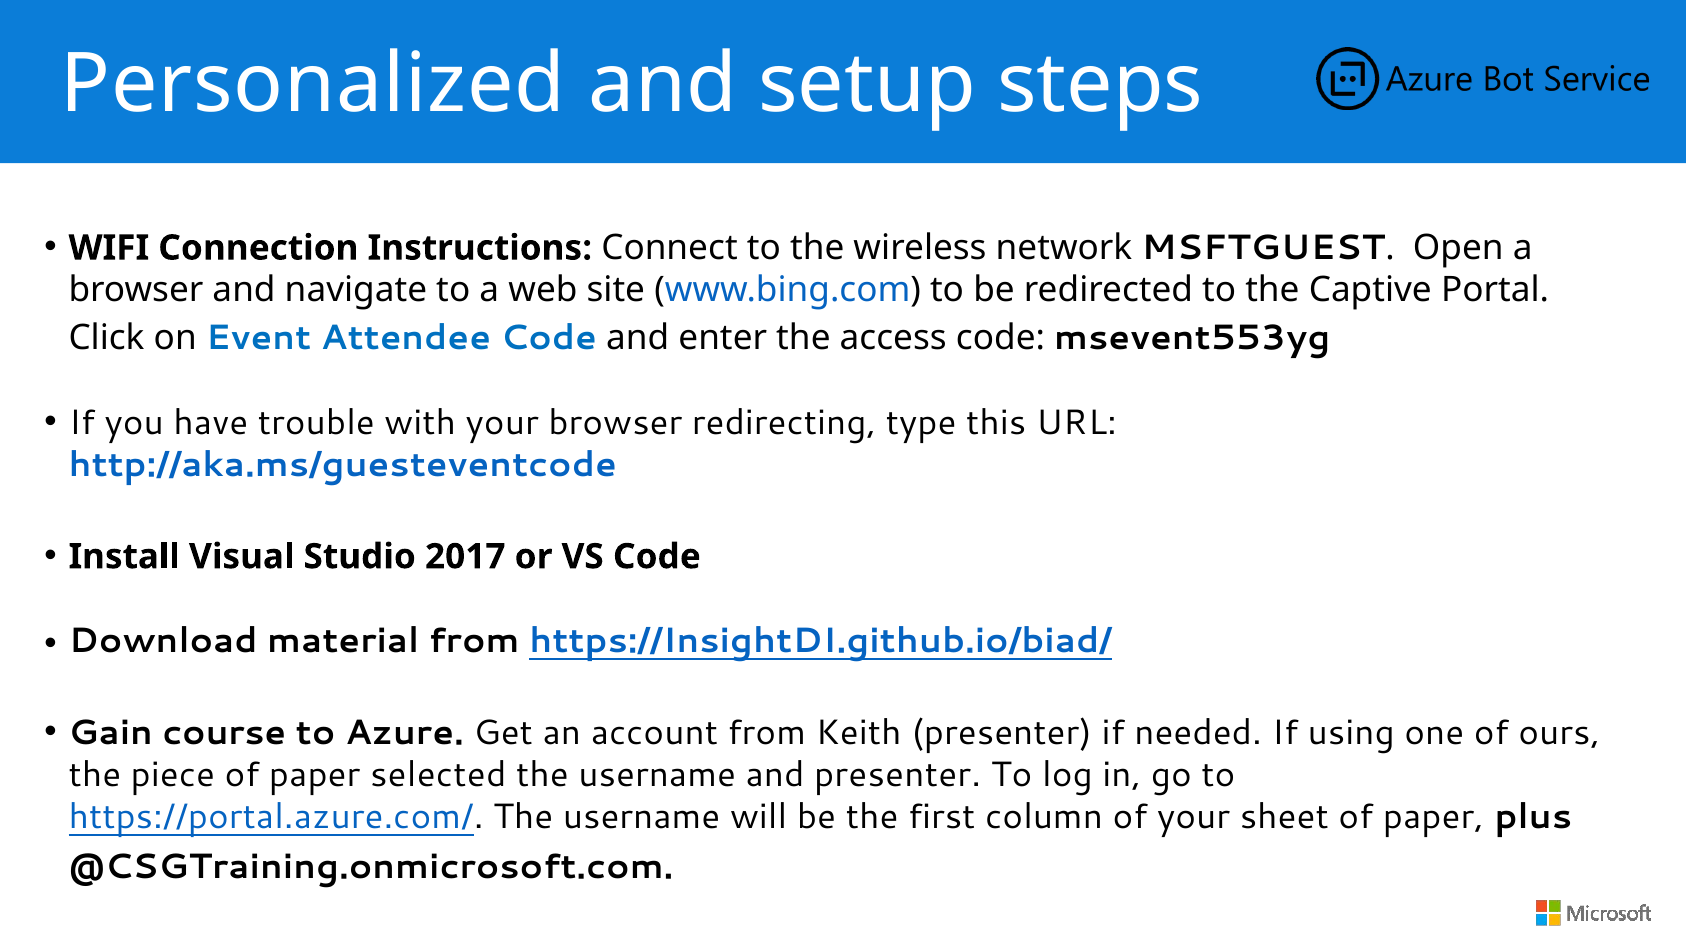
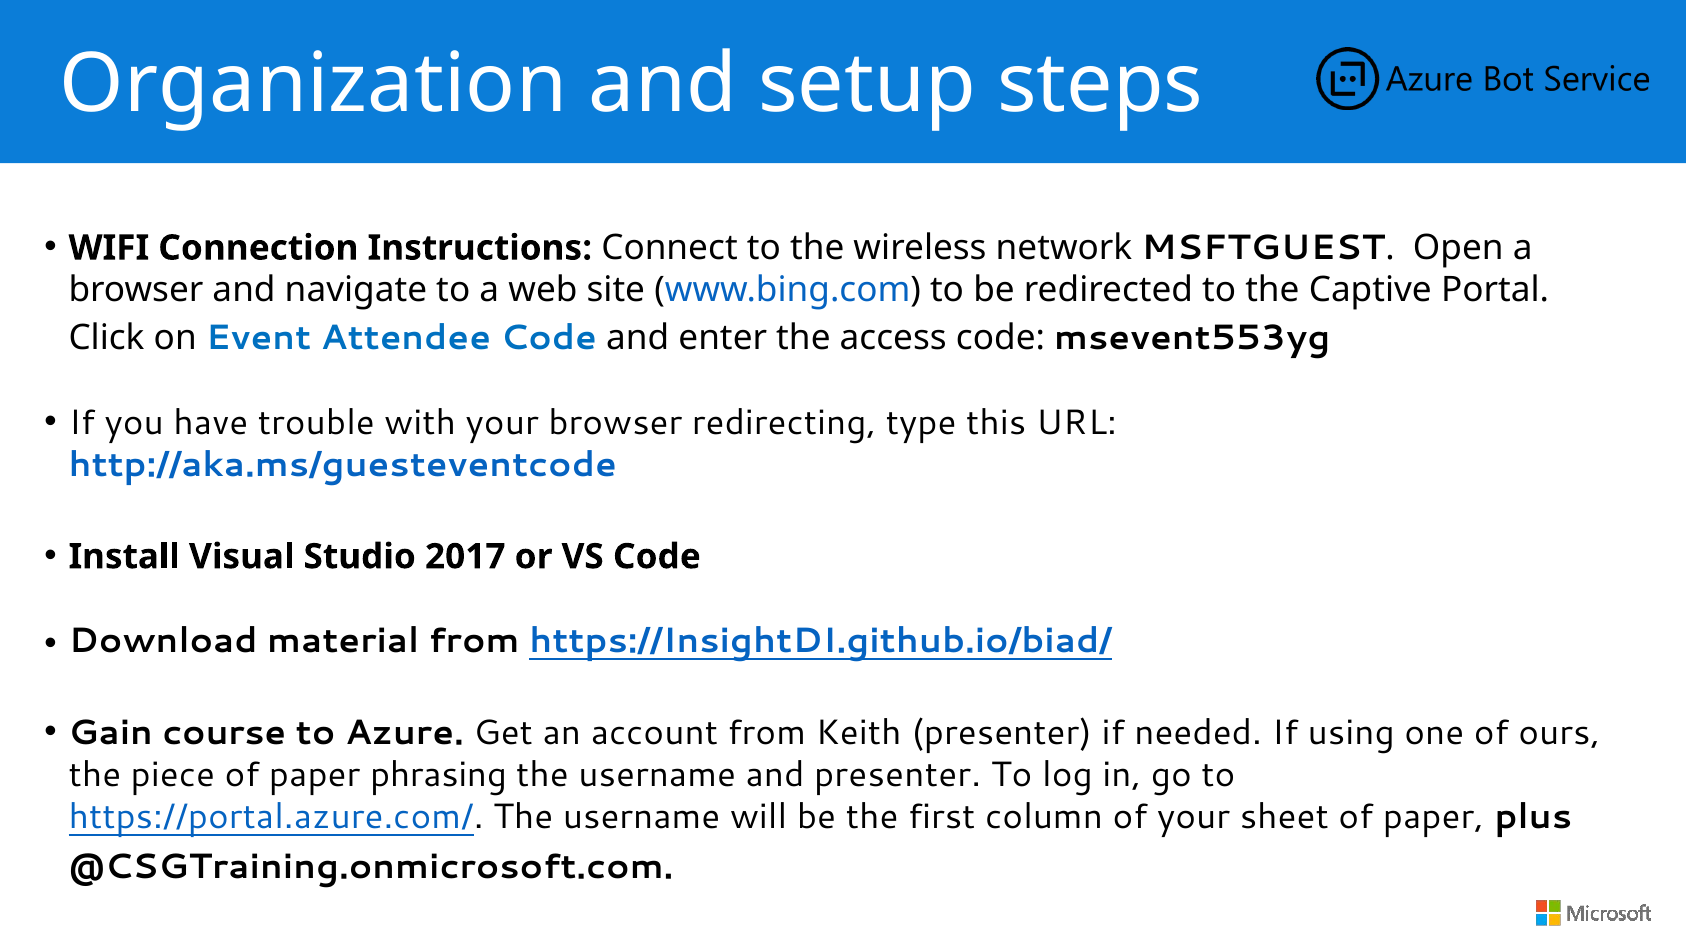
Personalized: Personalized -> Organization (313, 84)
selected: selected -> phrasing (439, 775)
